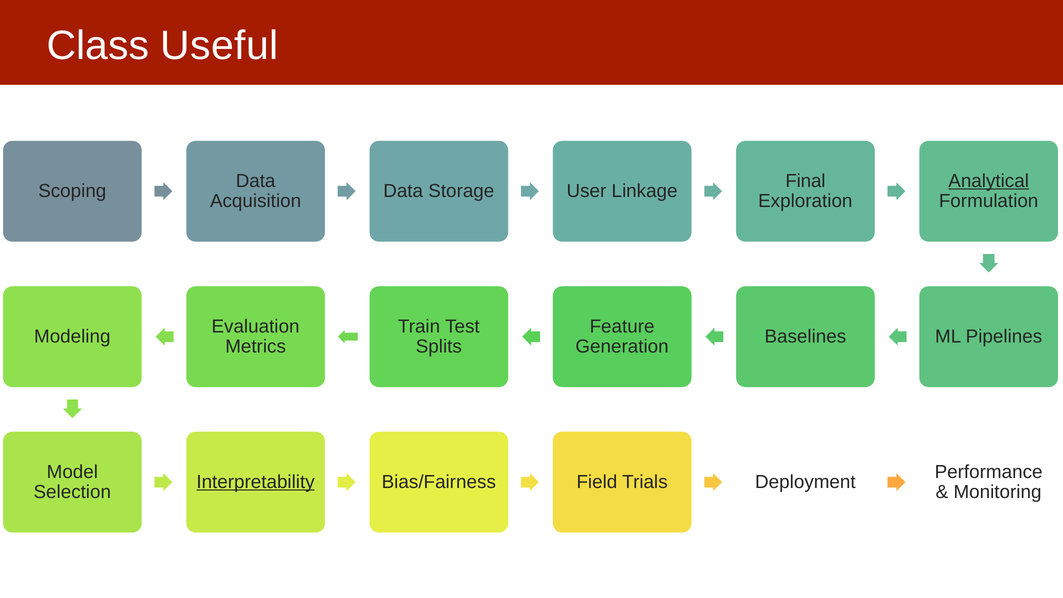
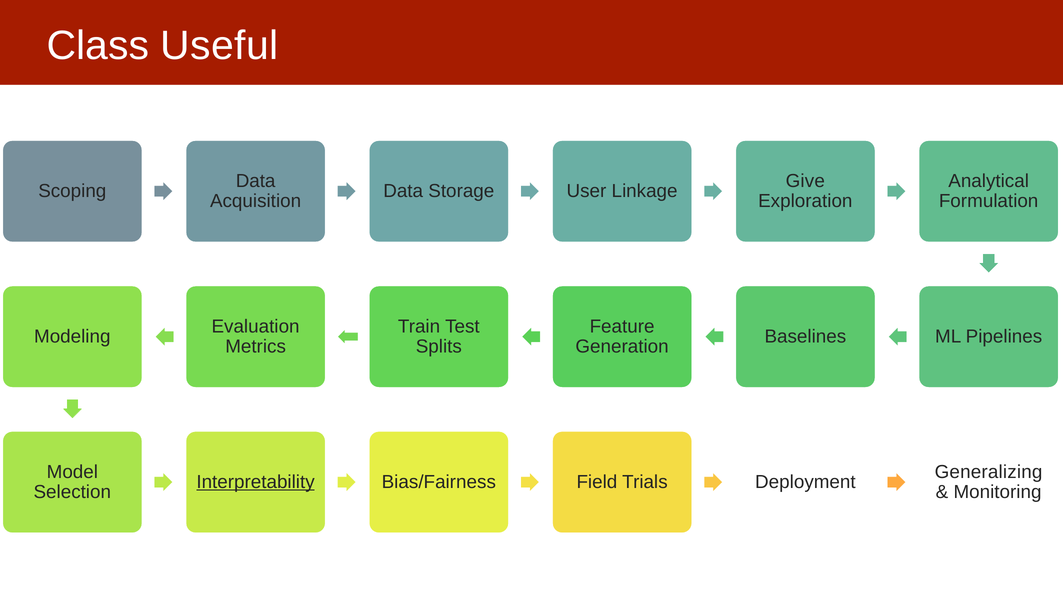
Final: Final -> Give (805, 181)
Analytical underline: present -> none (989, 181)
Performance: Performance -> Generalizing (989, 472)
